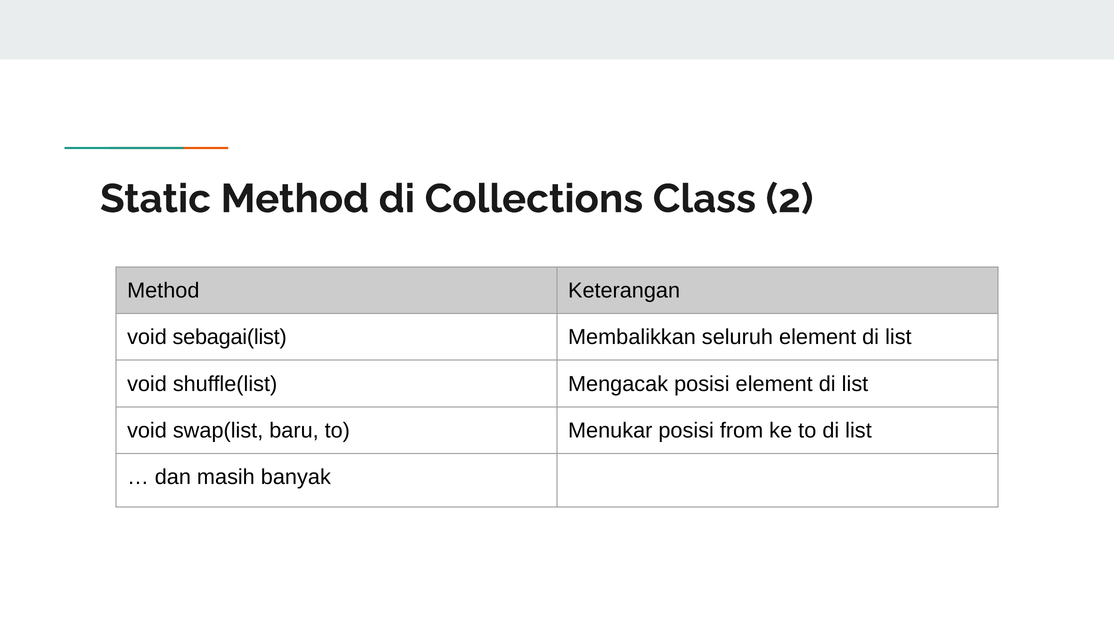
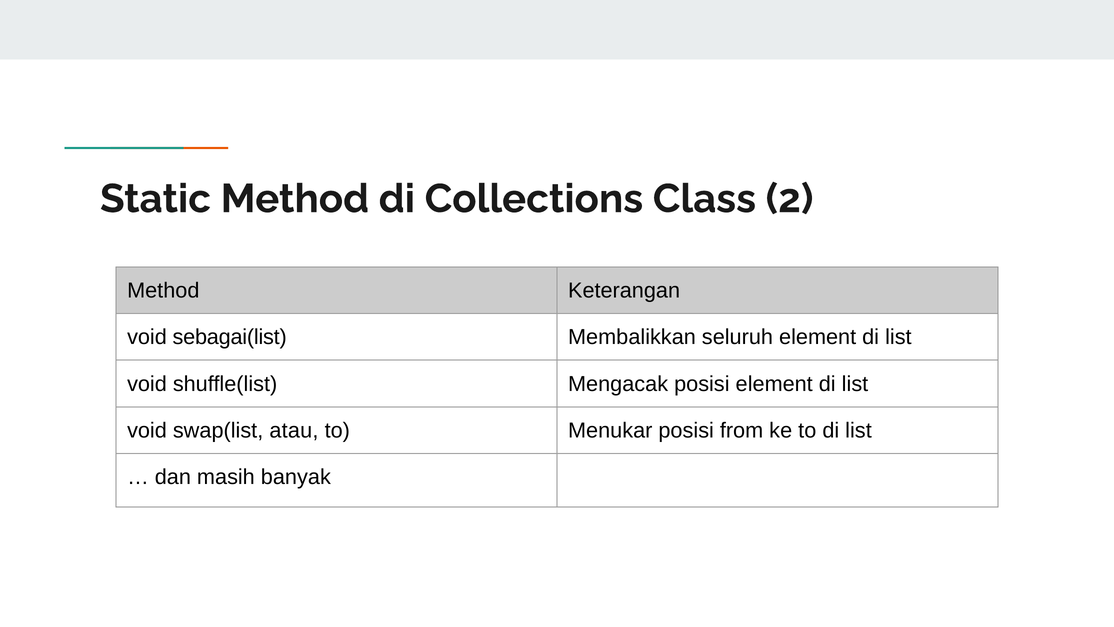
baru: baru -> atau (294, 430)
